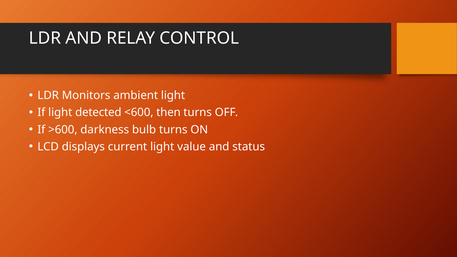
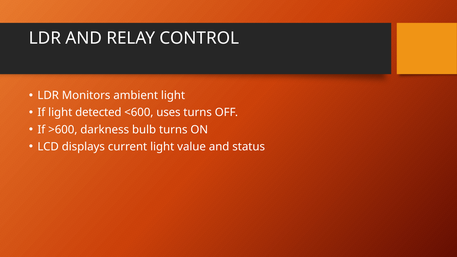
then: then -> uses (168, 113)
